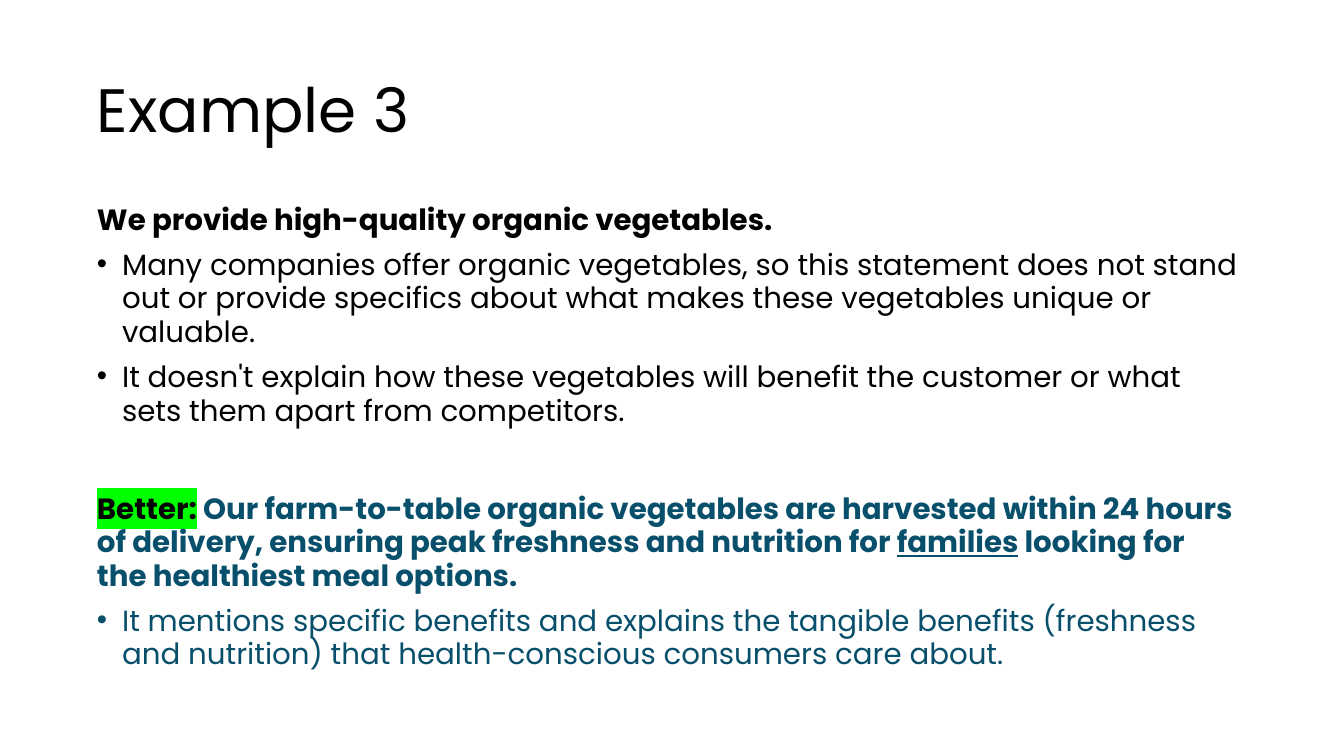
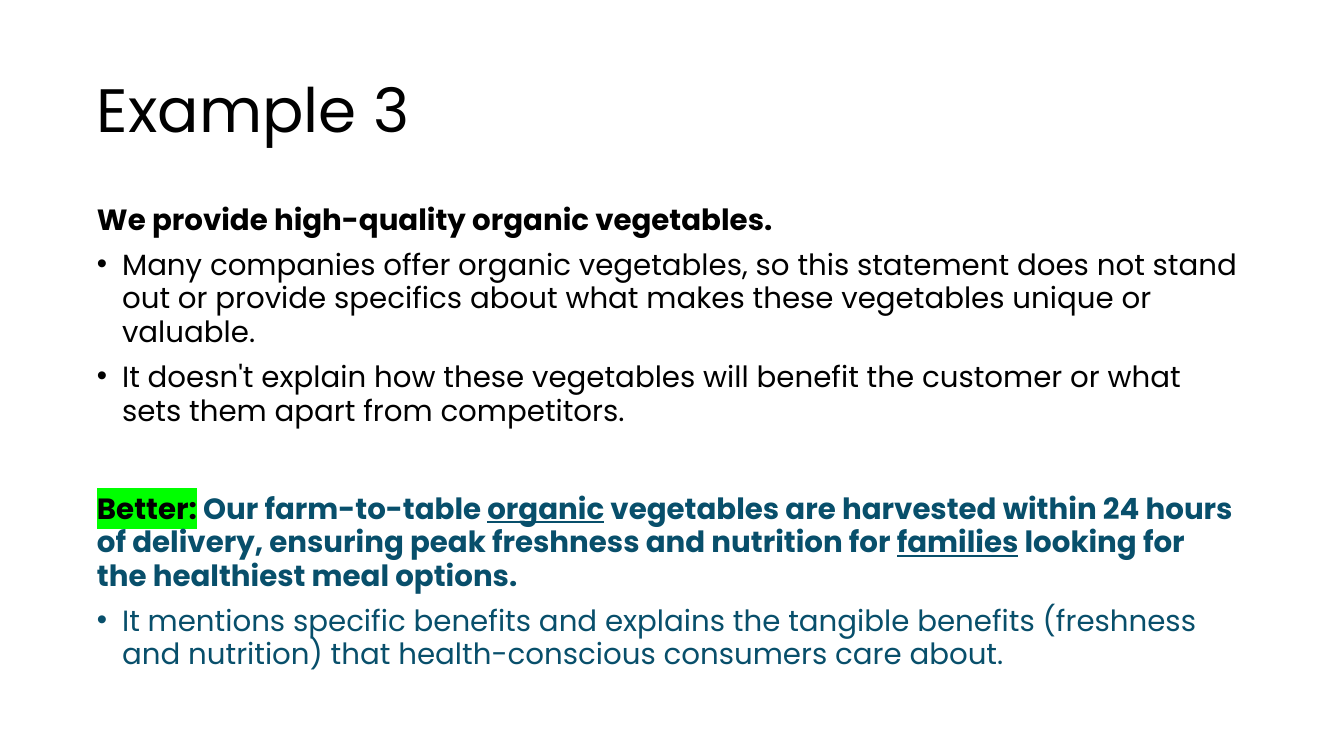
organic underline: none -> present (546, 510)
